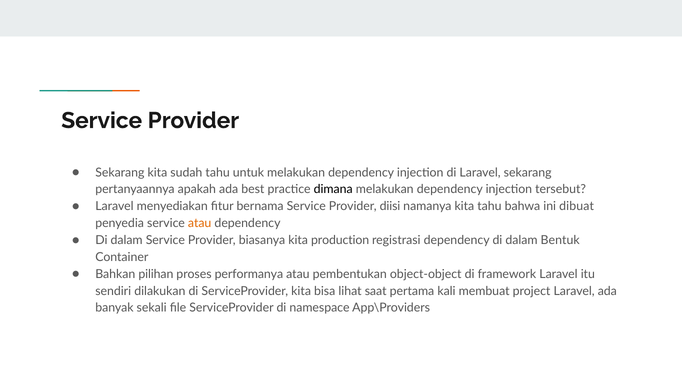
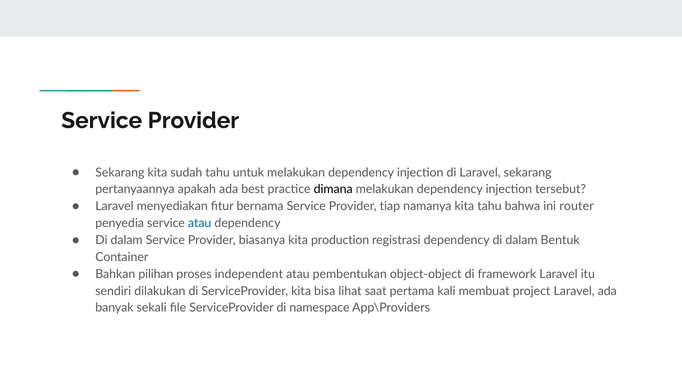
diisi: diisi -> tiap (390, 206)
dibuat: dibuat -> router (577, 206)
atau colour: orange -> blue (200, 223)
performanya: performanya -> independent (249, 274)
